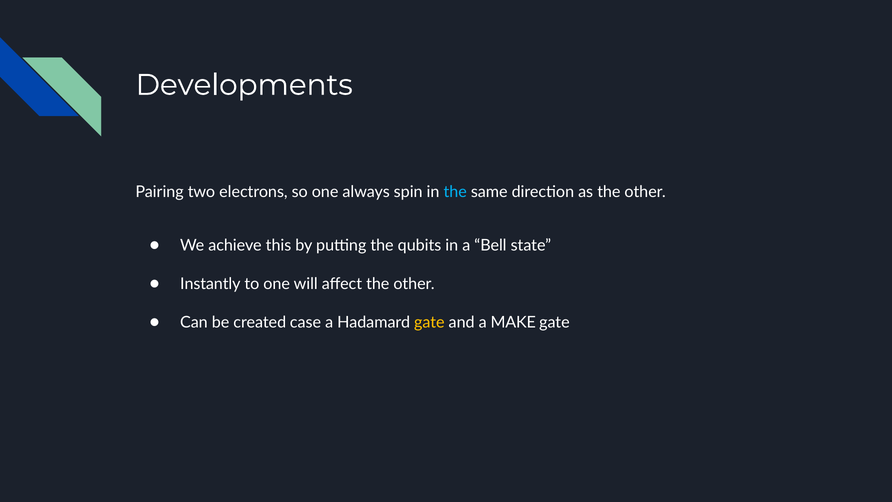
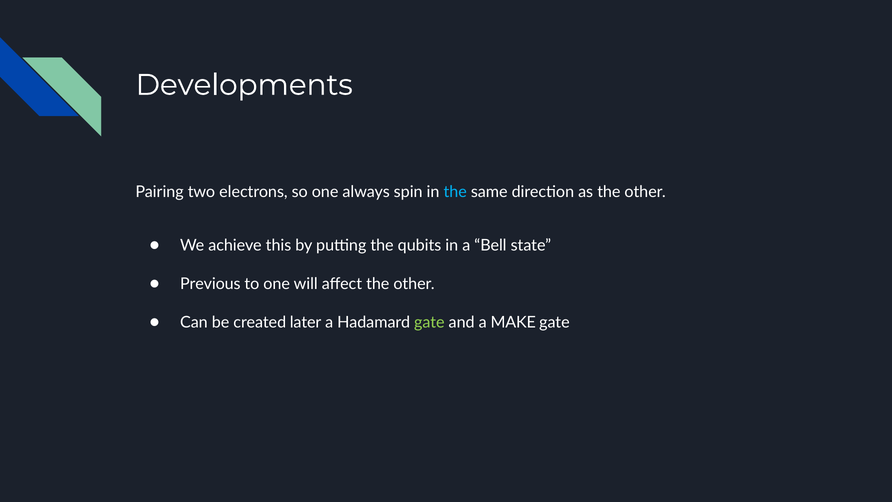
Instantly: Instantly -> Previous (210, 284)
case: case -> later (306, 322)
gate colour: yellow -> light green (429, 322)
